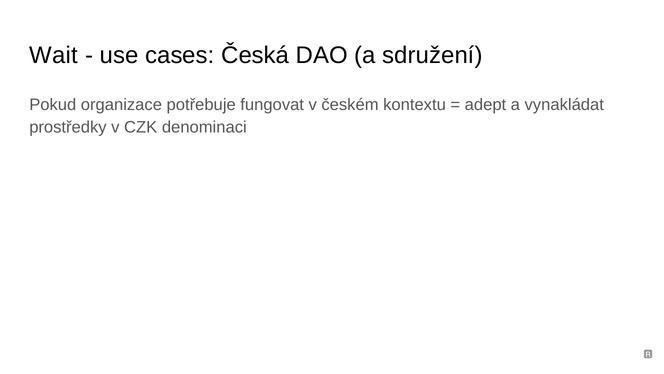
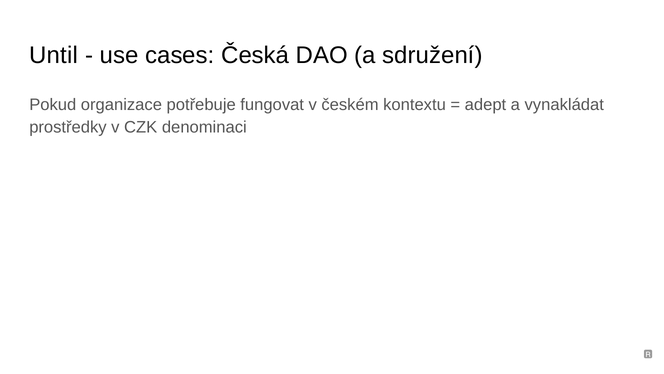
Wait: Wait -> Until (54, 55)
